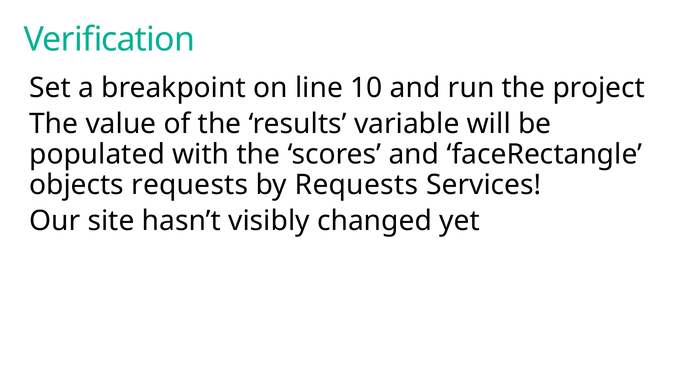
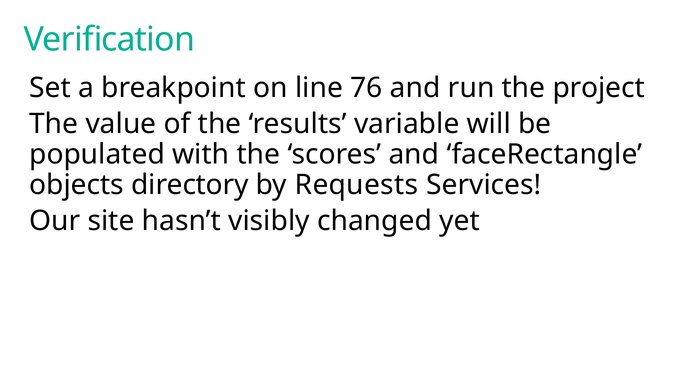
10: 10 -> 76 (366, 88)
objects requests: requests -> directory (190, 185)
